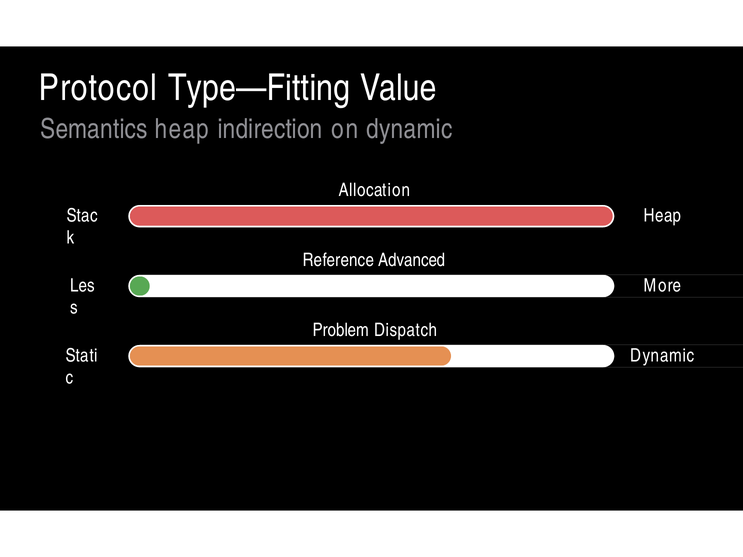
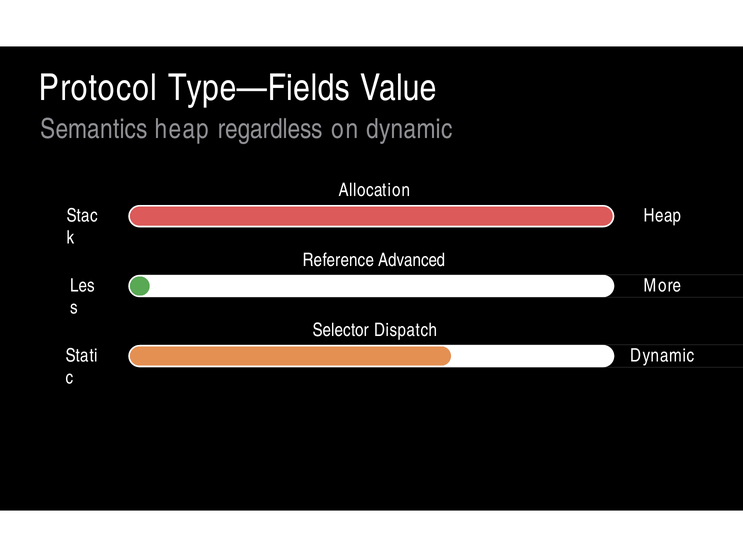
Type—Fitting: Type—Fitting -> Type—Fields (259, 88)
indirection: indirection -> regardless (270, 129)
Problem: Problem -> Selector (341, 331)
